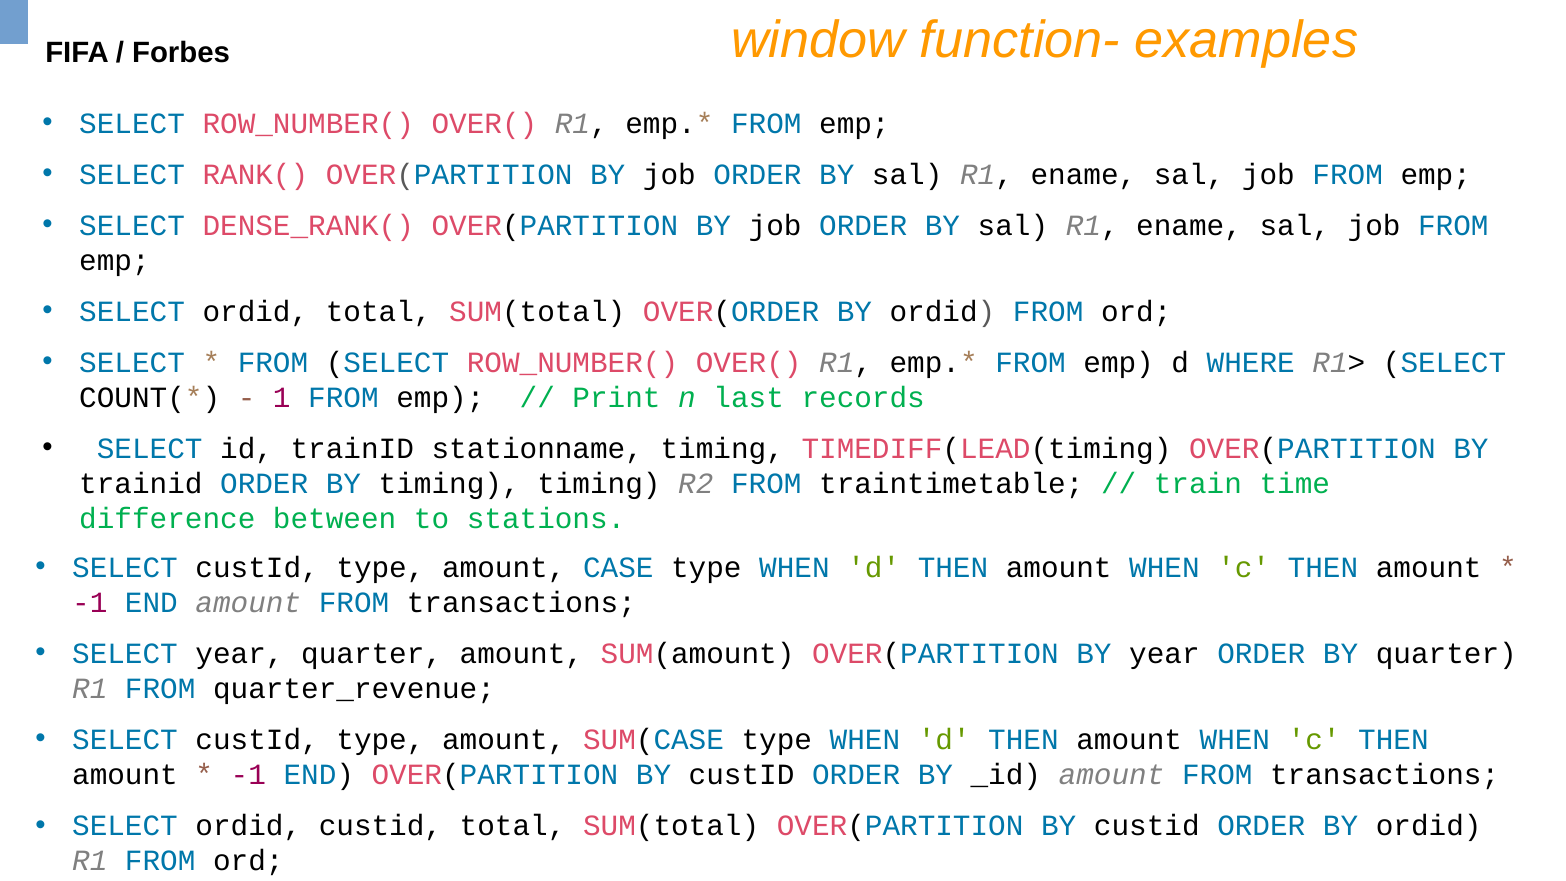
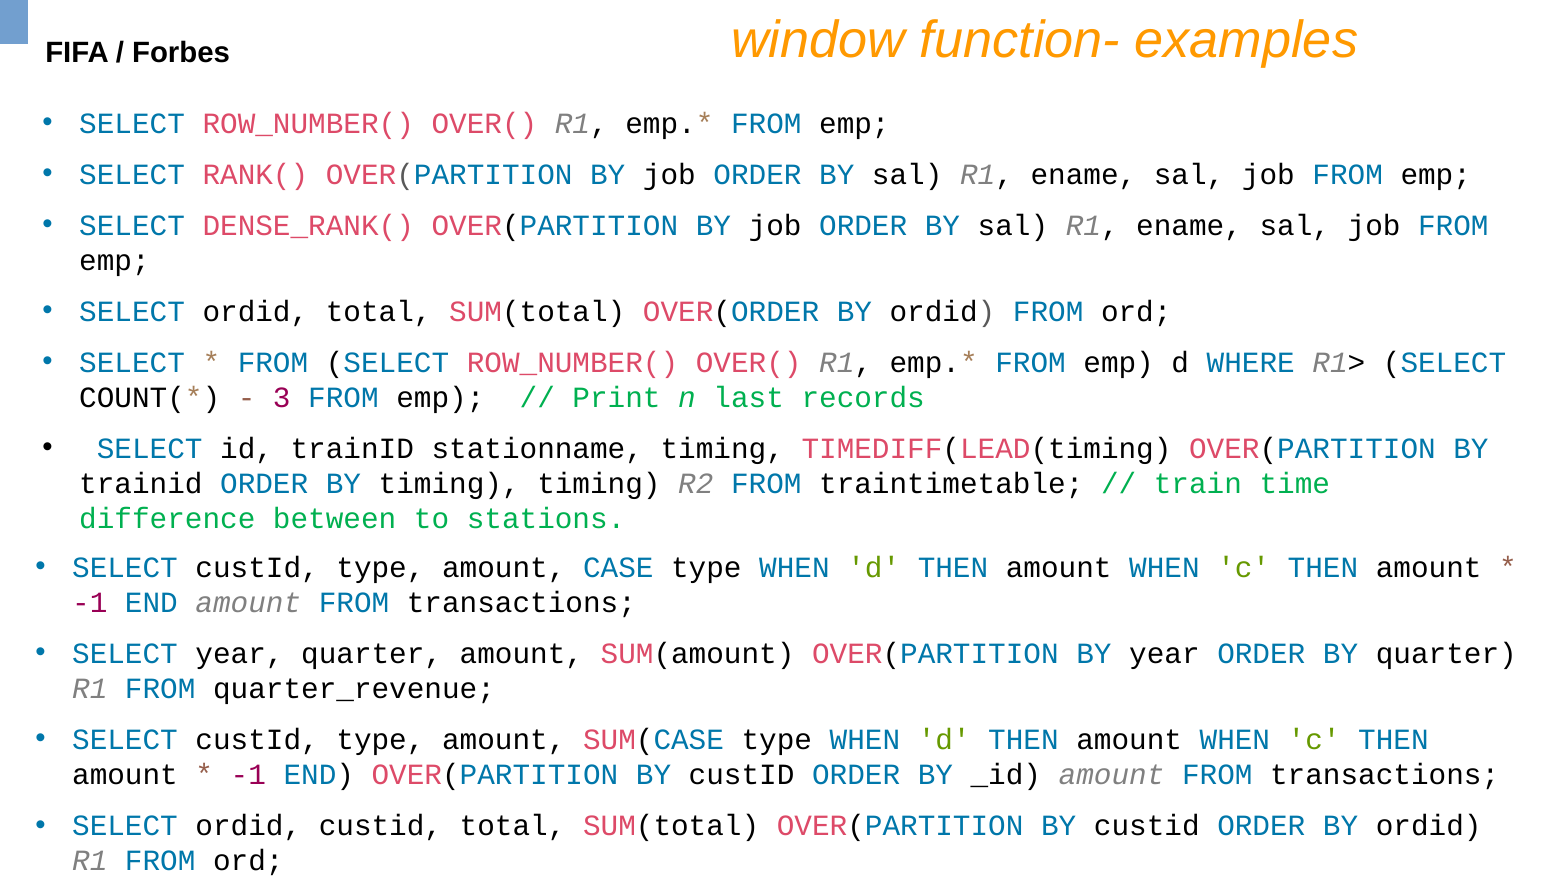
1: 1 -> 3 (282, 398)
